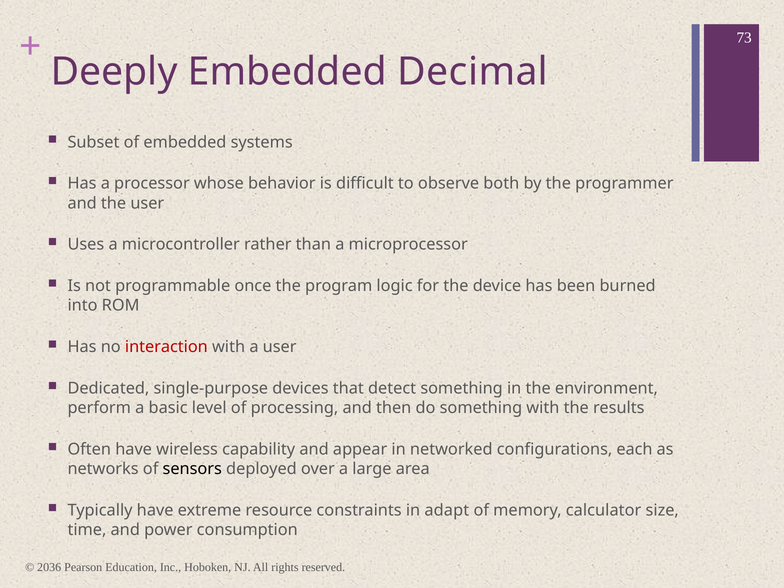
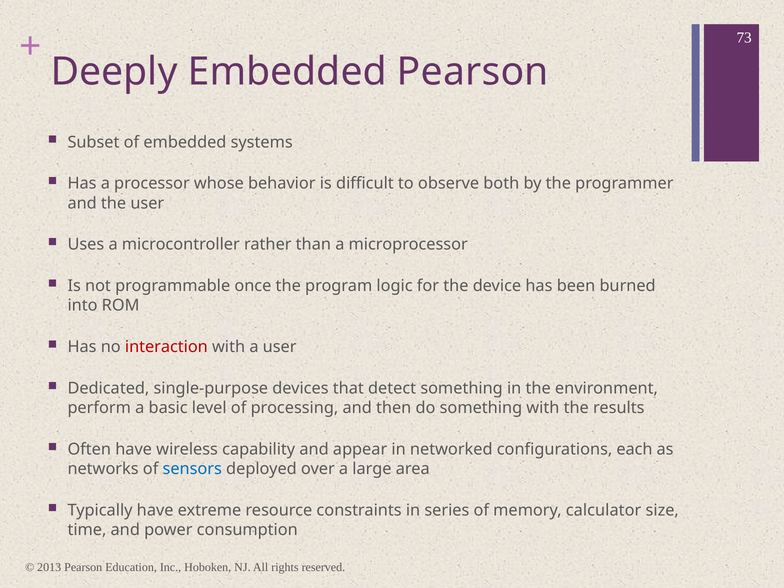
Embedded Decimal: Decimal -> Pearson (473, 72)
sensors colour: black -> blue (192, 469)
adapt: adapt -> series (447, 510)
2036: 2036 -> 2013 (49, 567)
